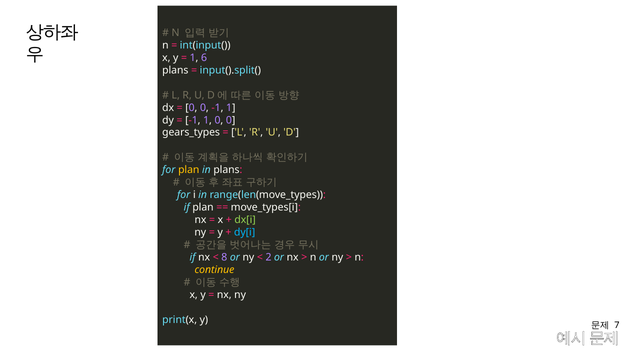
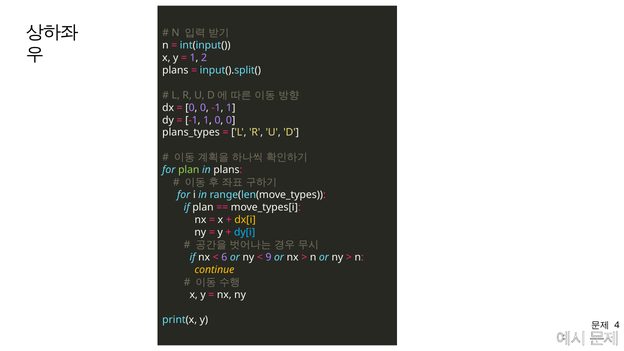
6: 6 -> 2 (204, 58)
gears_types: gears_types -> plans_types (191, 133)
plan colour: yellow -> light green (189, 170)
dx[i colour: light green -> yellow (245, 220)
8: 8 -> 6 (224, 257)
2: 2 -> 9 (268, 257)
7: 7 -> 4 (617, 325)
